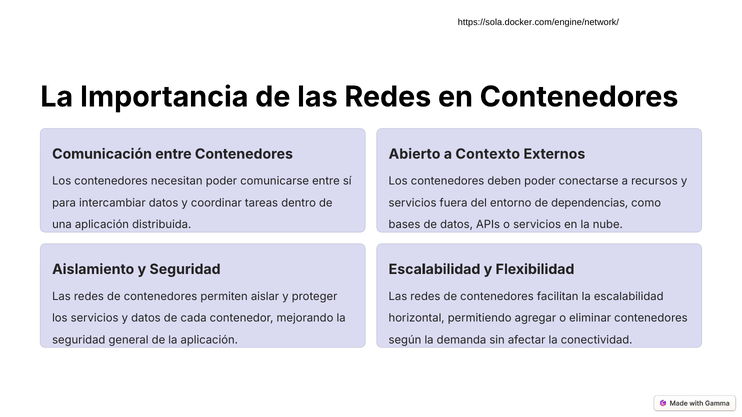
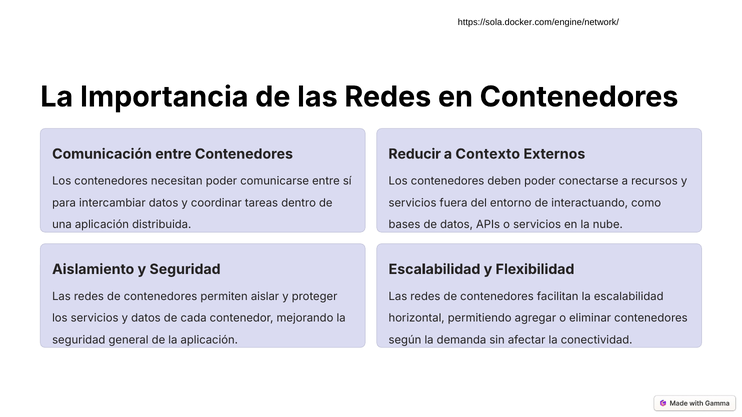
Abierto: Abierto -> Reducir (415, 154)
dependencias: dependencias -> interactuando (590, 203)
